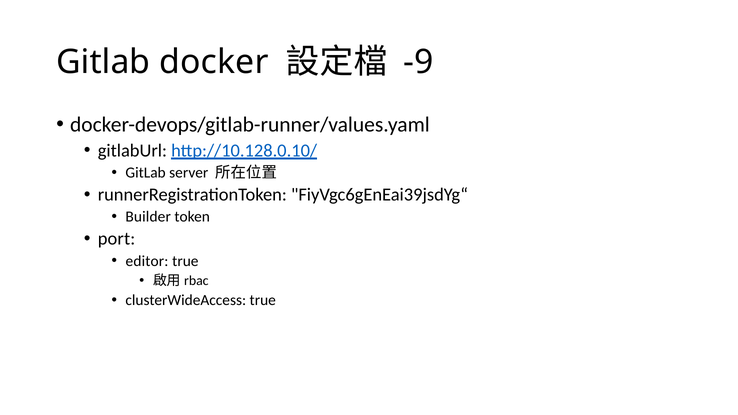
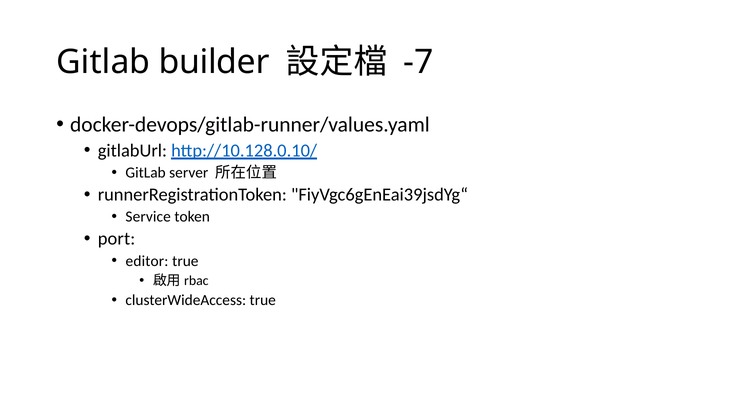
docker: docker -> builder (214, 62)
-9: -9 -> -7 (418, 62)
Builder: Builder -> Service (148, 217)
